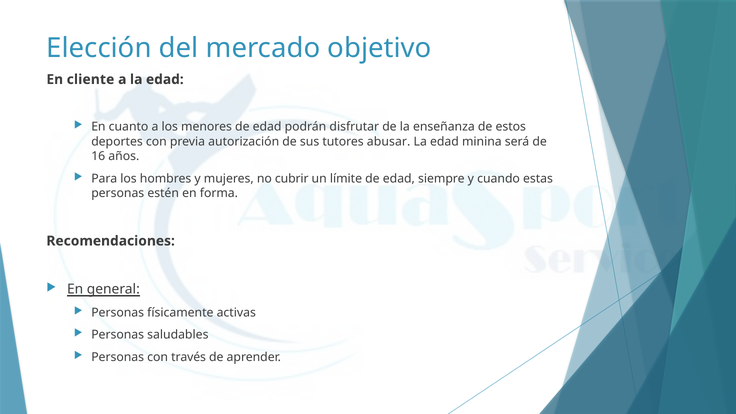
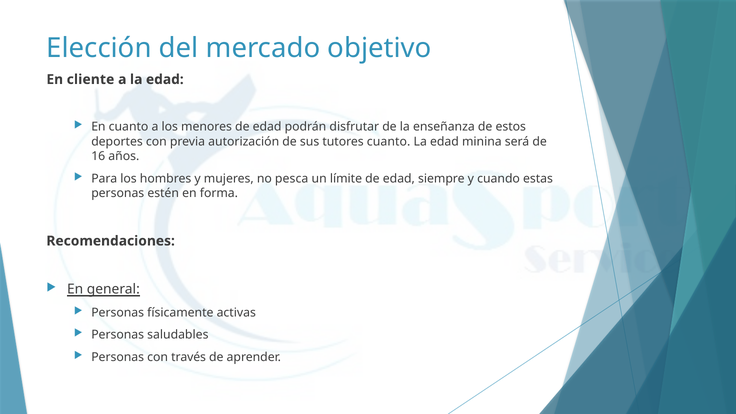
tutores abusar: abusar -> cuanto (389, 142)
cubrir: cubrir -> pesca (292, 179)
